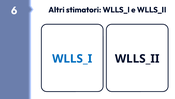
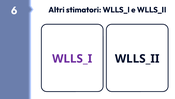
WLLS_I colour: blue -> purple (72, 58)
